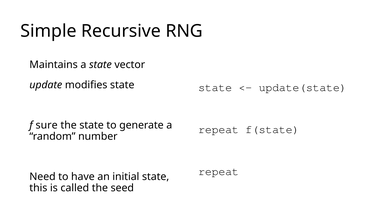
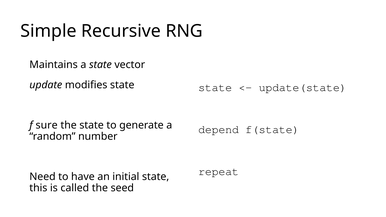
repeat: repeat -> depend (219, 130)
